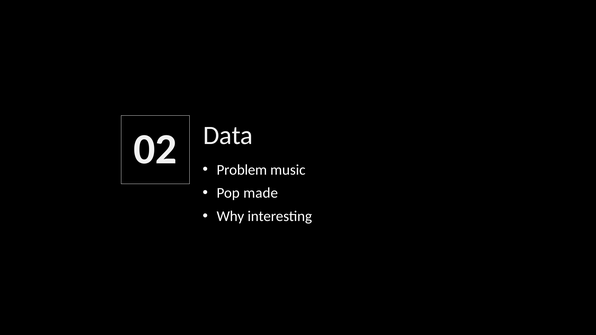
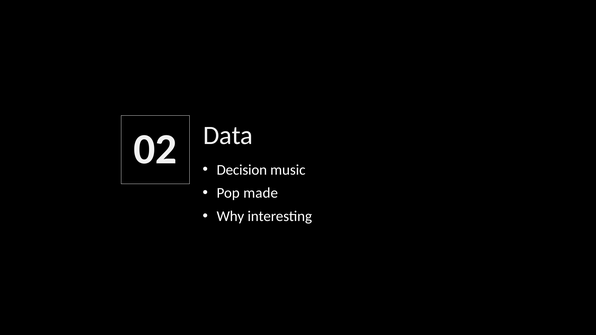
Problem: Problem -> Decision (242, 170)
